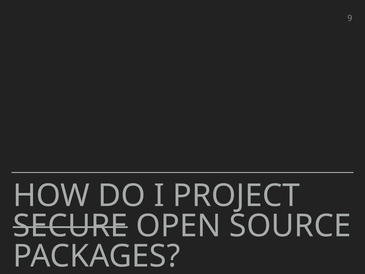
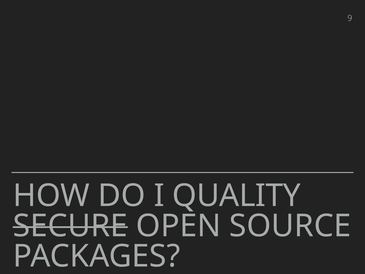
PROJECT: PROJECT -> QUALITY (236, 196)
